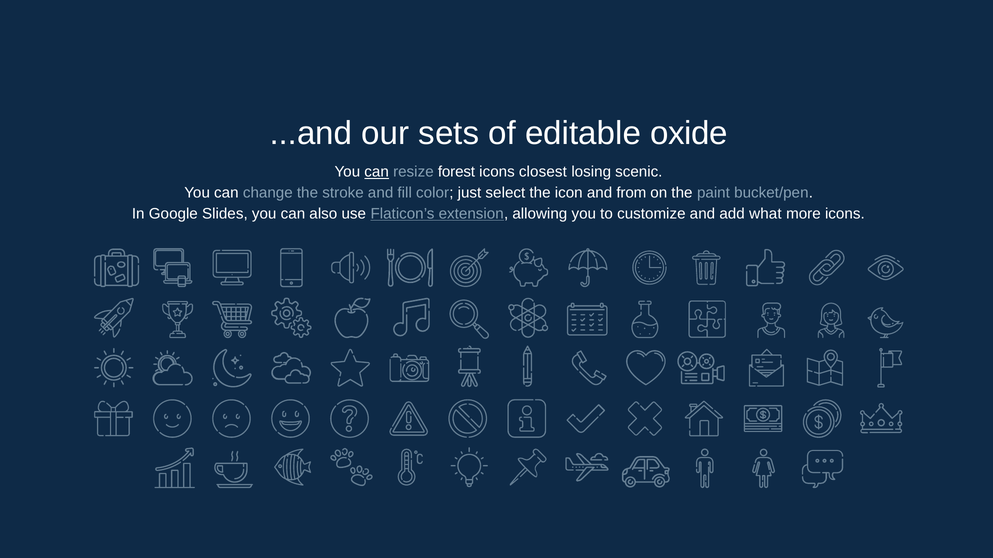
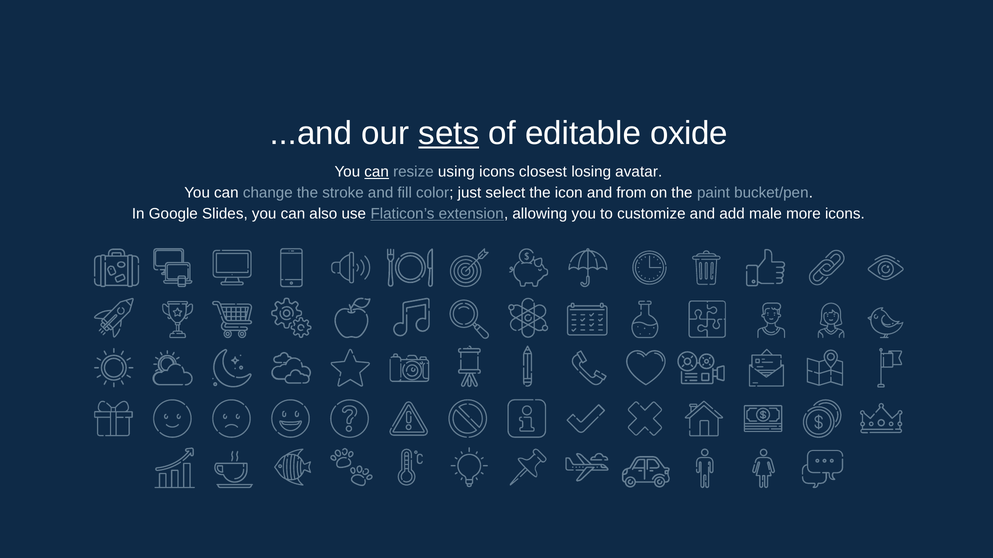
sets underline: none -> present (449, 133)
forest: forest -> using (456, 172)
scenic: scenic -> avatar (639, 172)
what: what -> male (765, 214)
